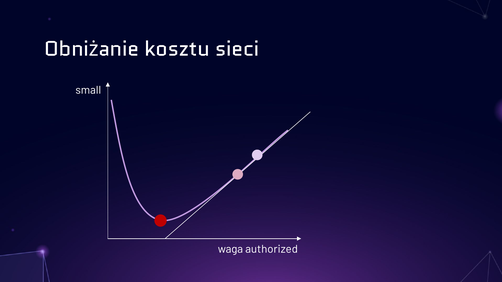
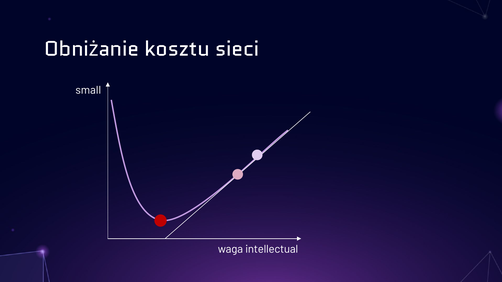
authorized: authorized -> intellectual (272, 250)
